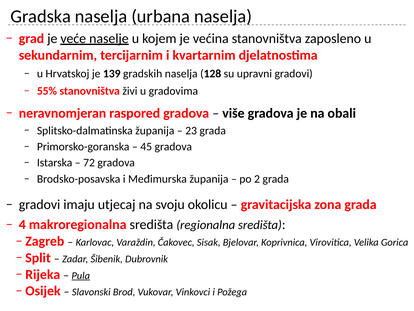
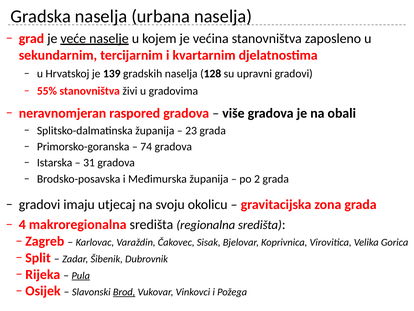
45: 45 -> 74 (146, 146)
72: 72 -> 31 (89, 163)
Brod underline: none -> present (124, 292)
